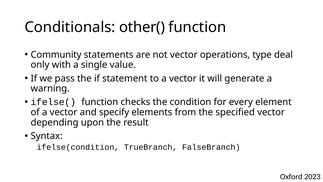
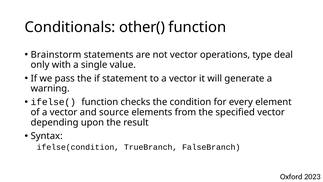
Community: Community -> Brainstorm (56, 55)
specify: specify -> source (114, 112)
